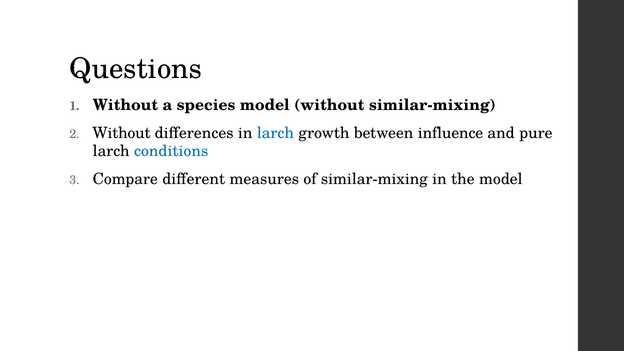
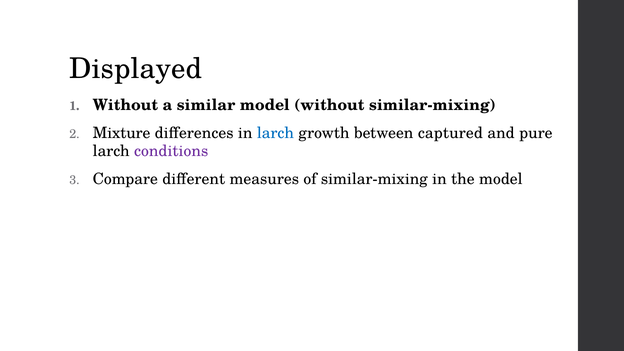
Questions: Questions -> Displayed (136, 69)
species: species -> similar (206, 105)
Without: Without -> Mixture (121, 133)
influence: influence -> captured (450, 133)
conditions colour: blue -> purple (171, 151)
